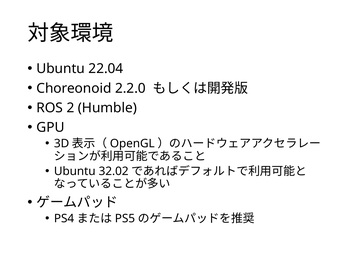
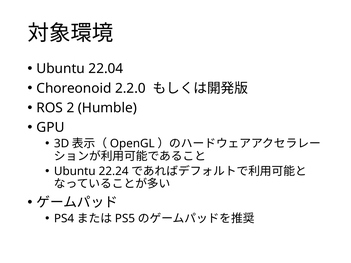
32.02: 32.02 -> 22.24 (114, 171)
